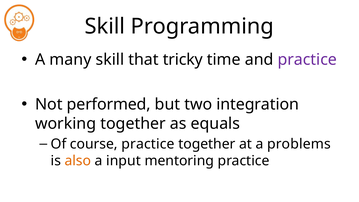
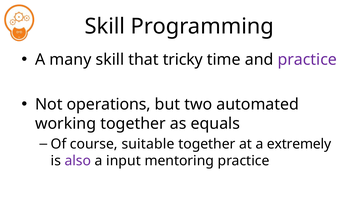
performed: performed -> operations (109, 104)
integration: integration -> automated (258, 104)
course practice: practice -> suitable (148, 144)
problems: problems -> extremely (299, 144)
also colour: orange -> purple (78, 161)
